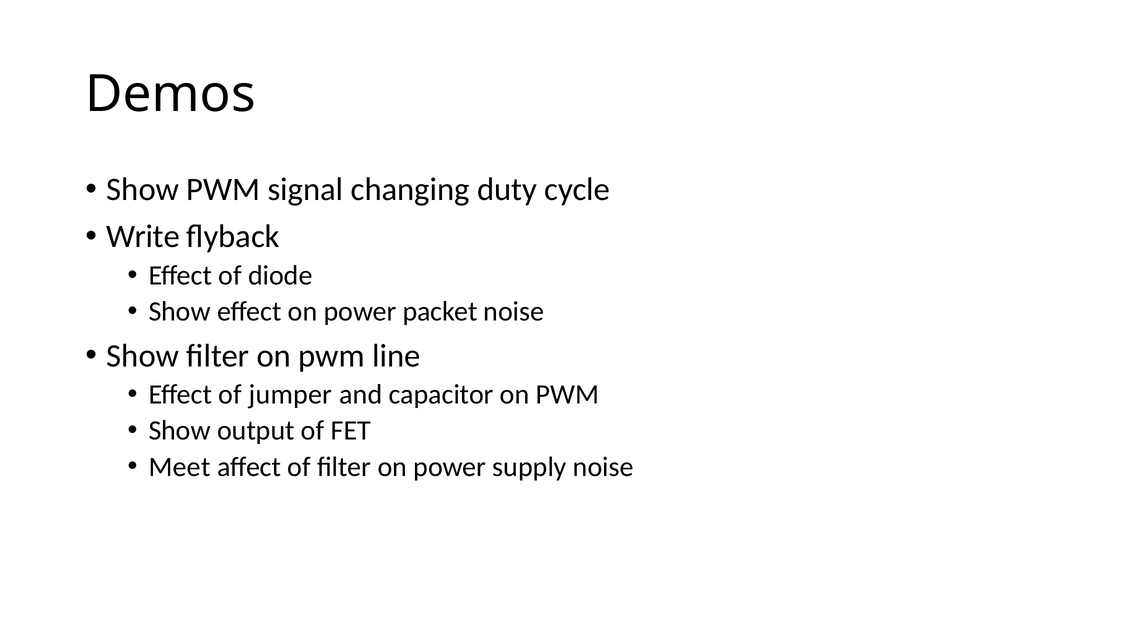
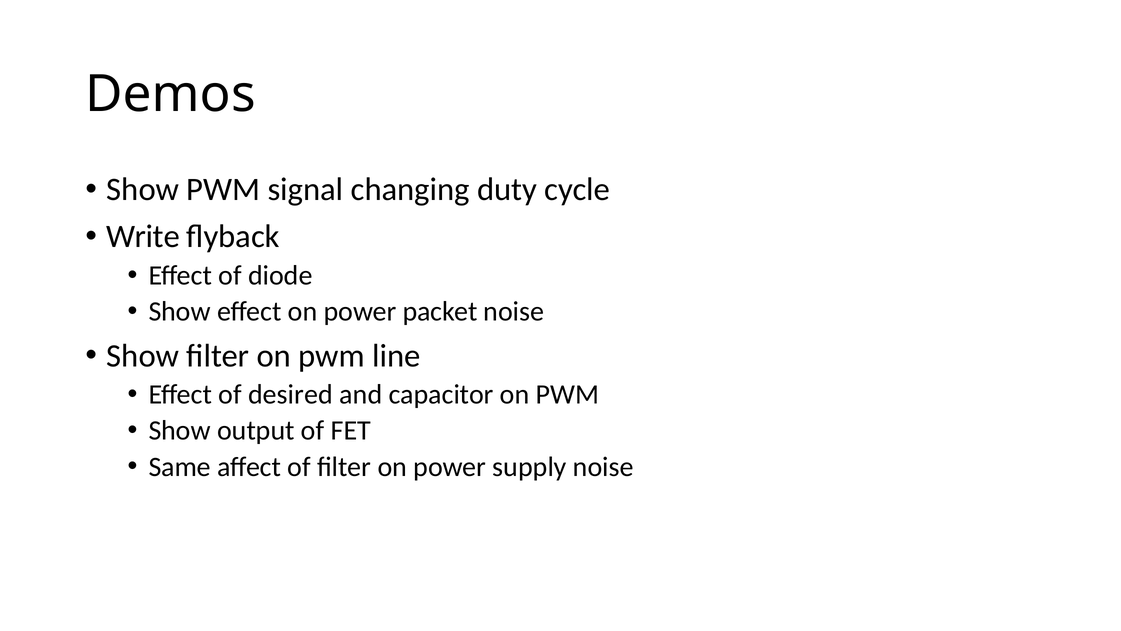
jumper: jumper -> desired (291, 394)
Meet: Meet -> Same (180, 466)
